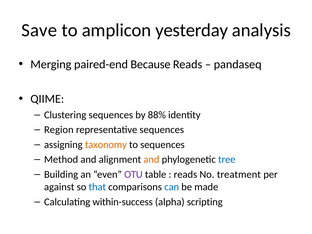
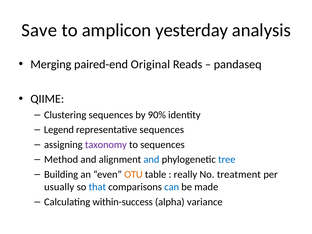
Because: Because -> Original (150, 64)
88%: 88% -> 90% (157, 115)
Region: Region -> Legend (59, 130)
taxonomy colour: orange -> purple (106, 145)
and colour: orange -> blue (151, 160)
OTU colour: purple -> orange (133, 174)
reads: reads -> really (185, 174)
against: against -> usually (59, 187)
scripting: scripting -> variance (205, 202)
